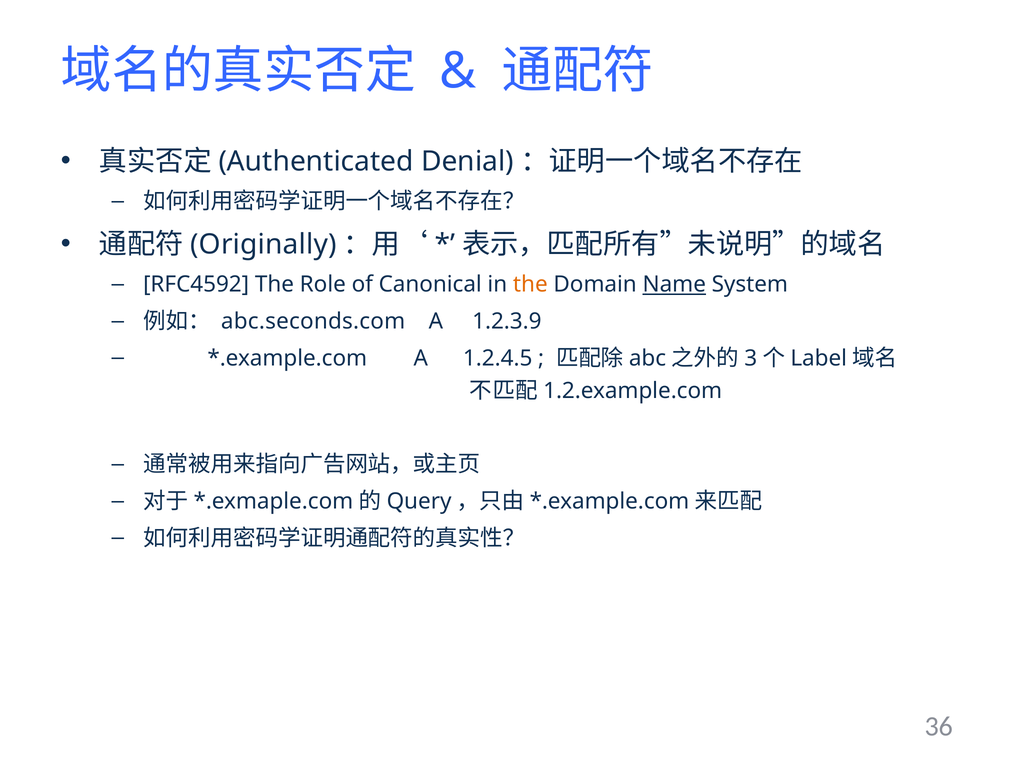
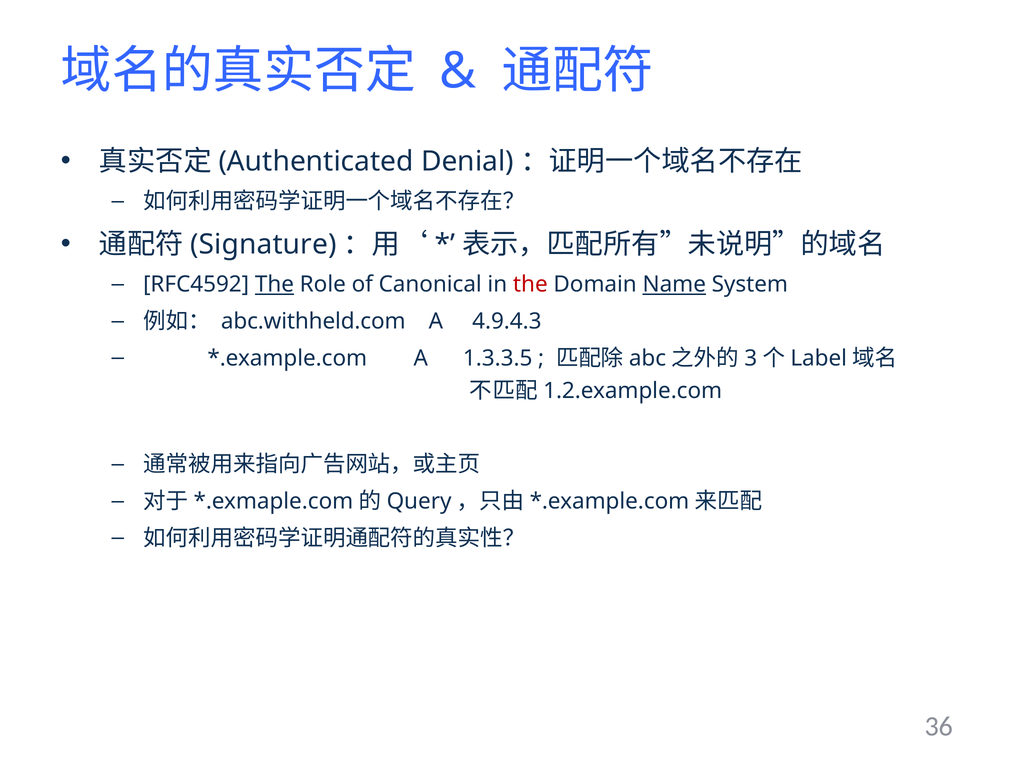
Originally: Originally -> Signature (263, 245)
The underline: none -> present (274, 285)
the colour: orange -> red (530, 285)
abc.seconds.com: abc.seconds.com -> abc.withheld.com (313, 322)
1.2.3.9: 1.2.3.9 -> 4.9.4.3 (507, 322)
1.2.4.5: 1.2.4.5 -> 1.3.3.5 (498, 359)
